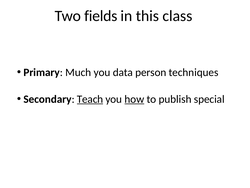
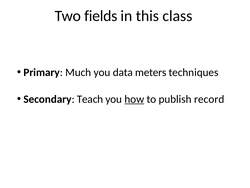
person: person -> meters (151, 72)
Teach underline: present -> none (90, 99)
special: special -> record (209, 99)
